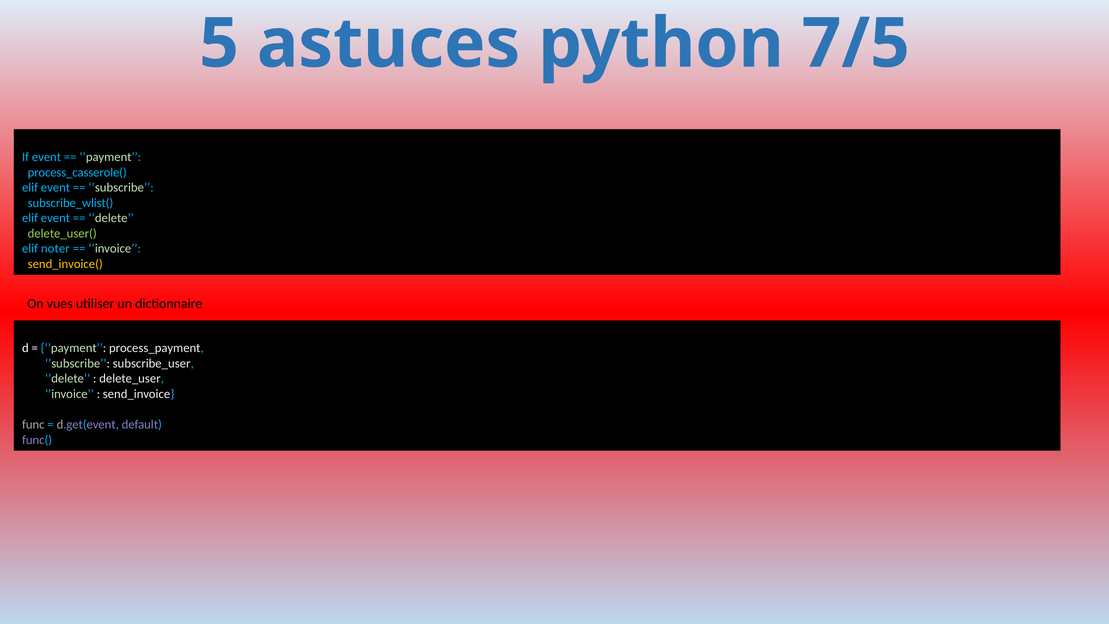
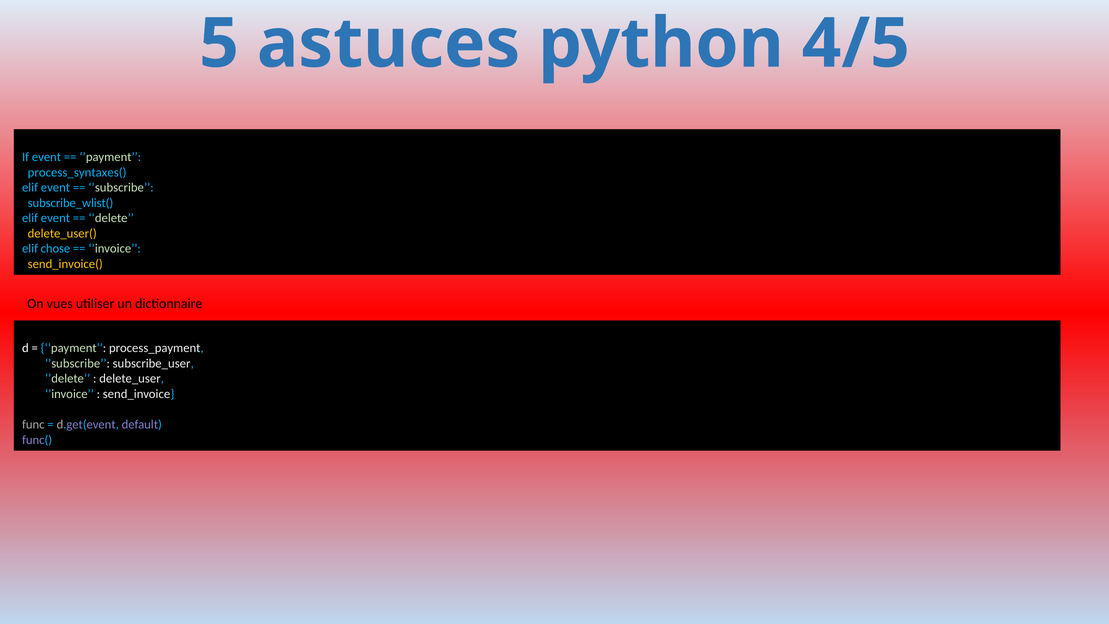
7/5: 7/5 -> 4/5 (856, 44)
process_casserole(: process_casserole( -> process_syntaxes( (77, 172)
delete_user( colour: light green -> yellow (62, 233)
noter: noter -> chose (55, 249)
